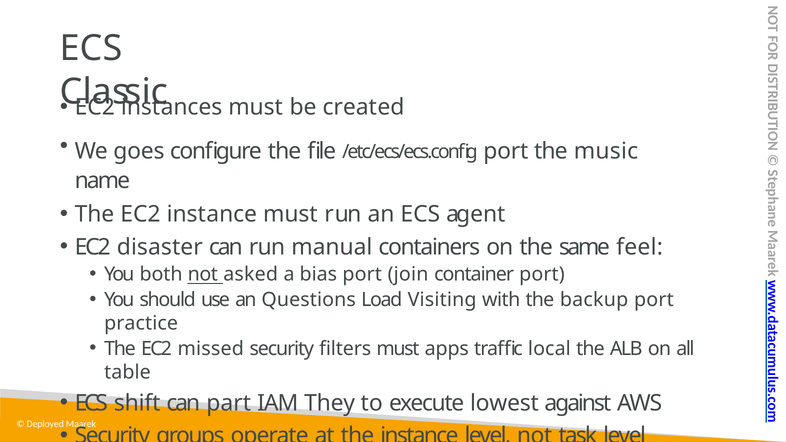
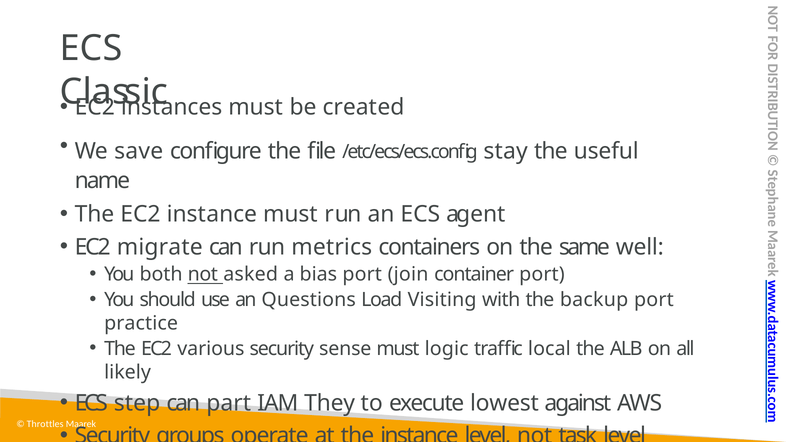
goes: goes -> save (139, 151)
/etc/ecs/ecs.config port: port -> stay (506, 151)
music: music -> useful (606, 151)
disaster: disaster -> migrate (160, 247)
manual: manual -> metrics (332, 247)
feel: feel -> well (640, 247)
missed: missed -> various (211, 349)
filters: filters -> sense (345, 349)
apps: apps -> logic (447, 349)
table: table -> likely (128, 372)
shift: shift -> step (137, 403)
Deployed: Deployed -> Throttles (45, 424)
